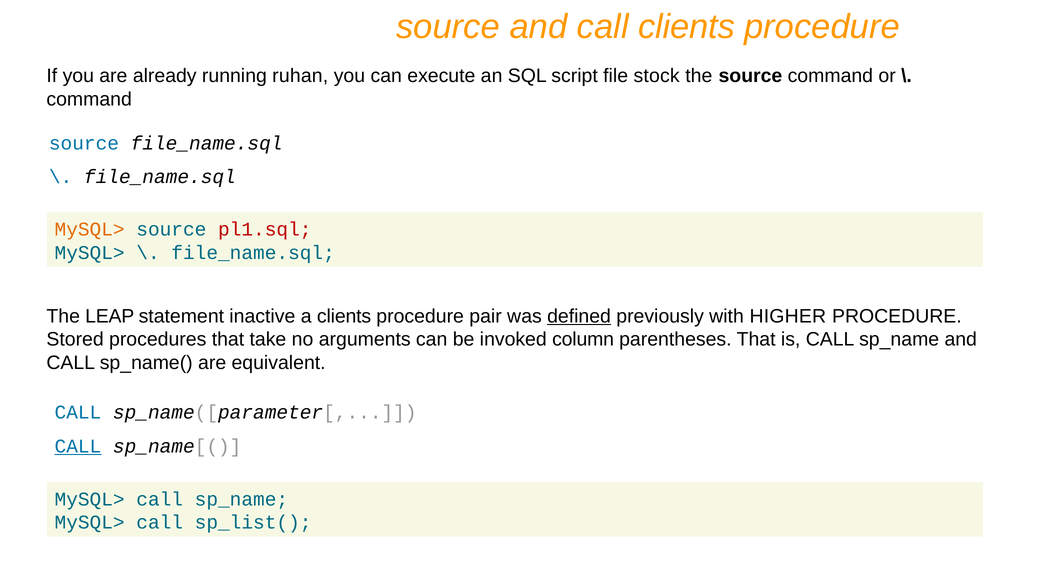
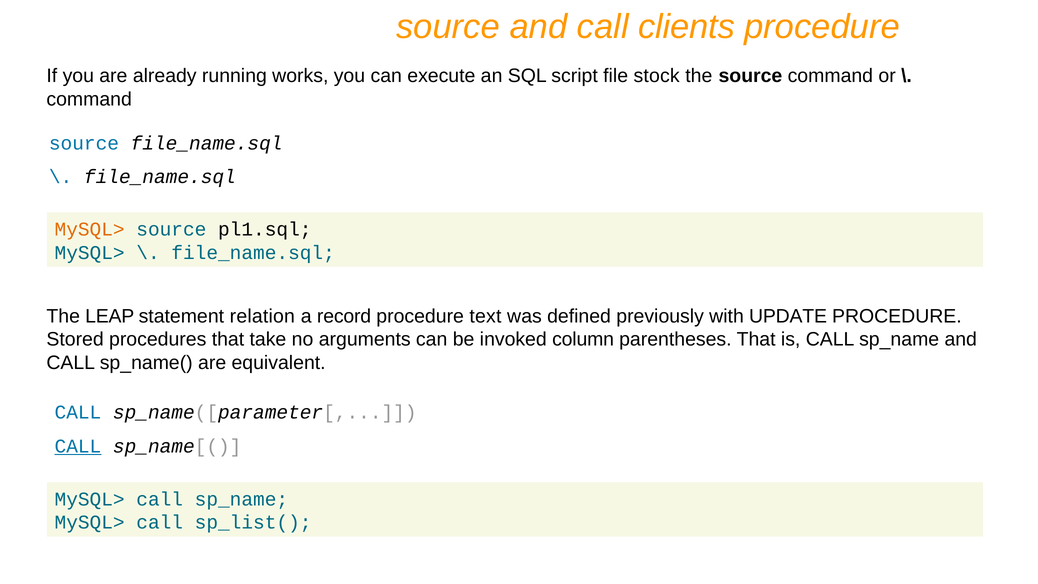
ruhan: ruhan -> works (300, 76)
pl1.sql colour: red -> black (265, 229)
inactive: inactive -> relation (262, 316)
a clients: clients -> record (344, 316)
pair: pair -> text (485, 316)
defined underline: present -> none (579, 316)
HIGHER: HIGHER -> UPDATE (788, 316)
